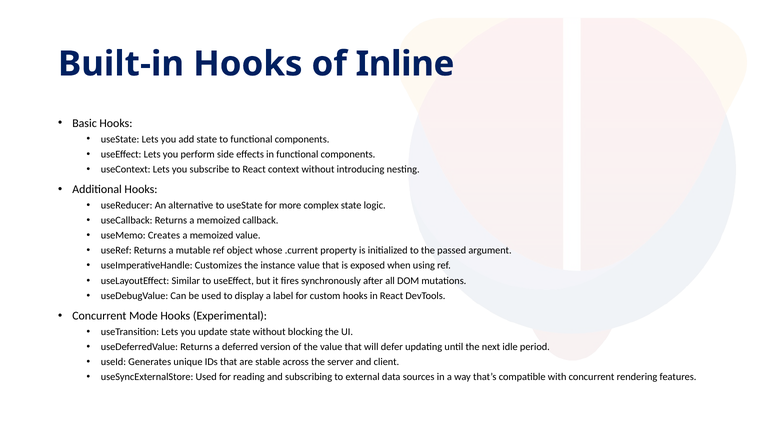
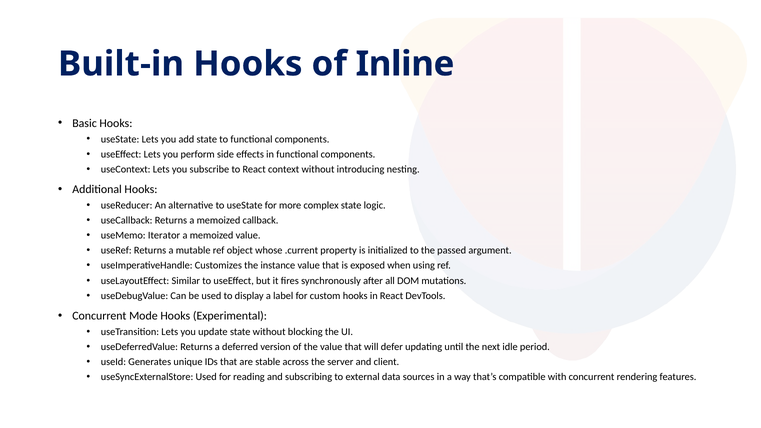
Creates: Creates -> Iterator (164, 235)
